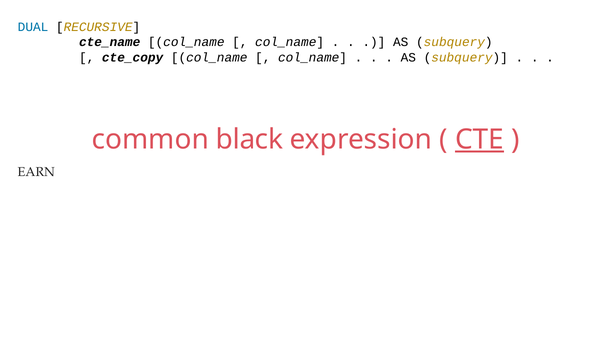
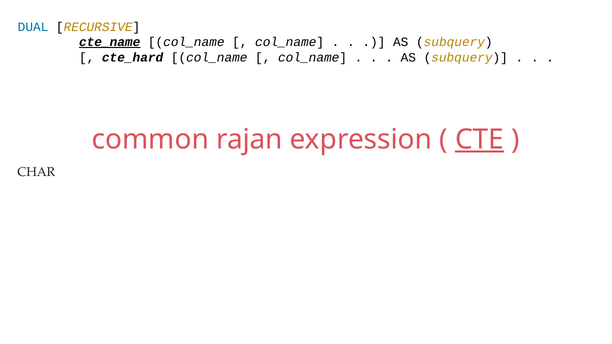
cte_name underline: none -> present (110, 42)
cte_copy: cte_copy -> cte_hard (133, 57)
black: black -> rajan (249, 140)
EARN: EARN -> CHAR (36, 172)
